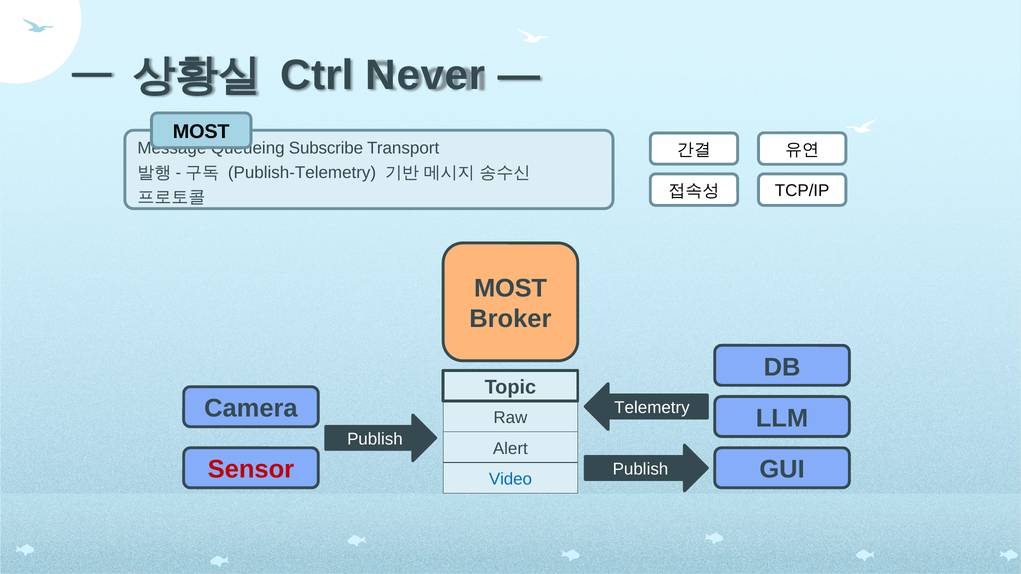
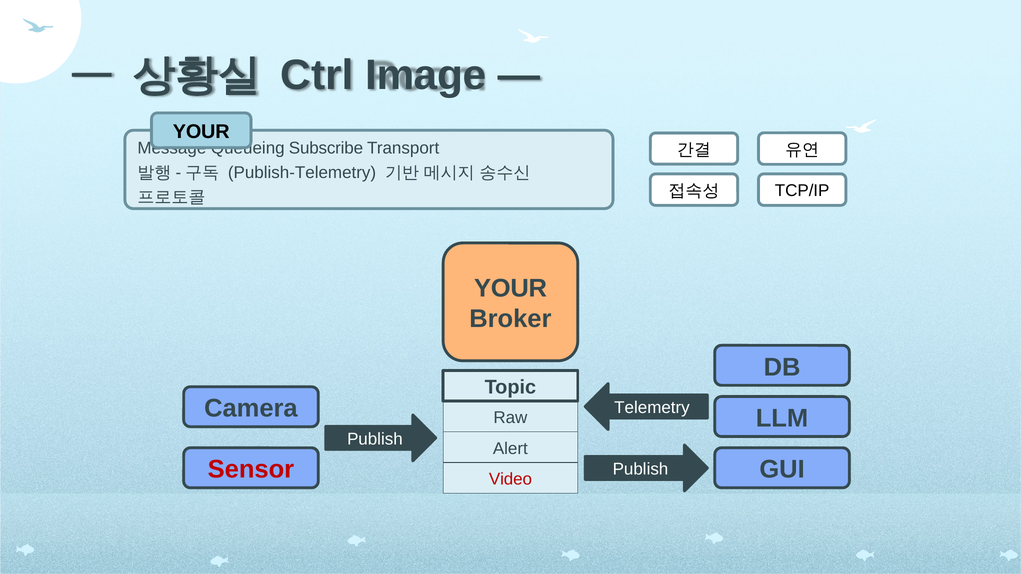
Never: Never -> Image (426, 75)
MOST: MOST -> YOUR (201, 132)
MOST: MOST -> YOUR (511, 289)
Video colour: blue -> red (510, 479)
